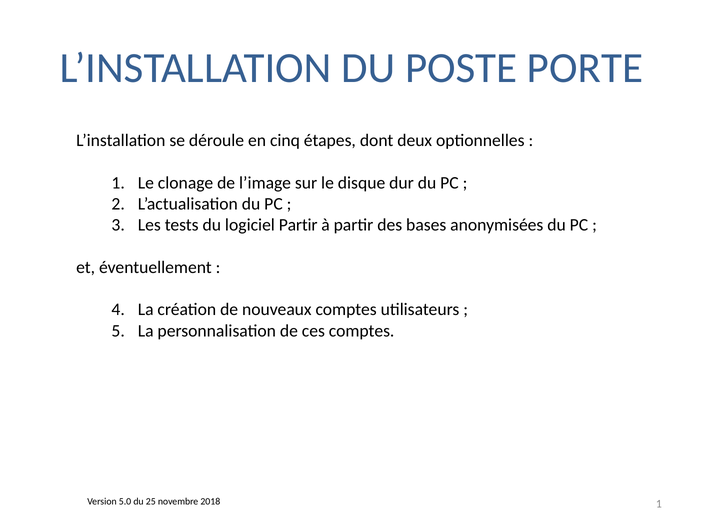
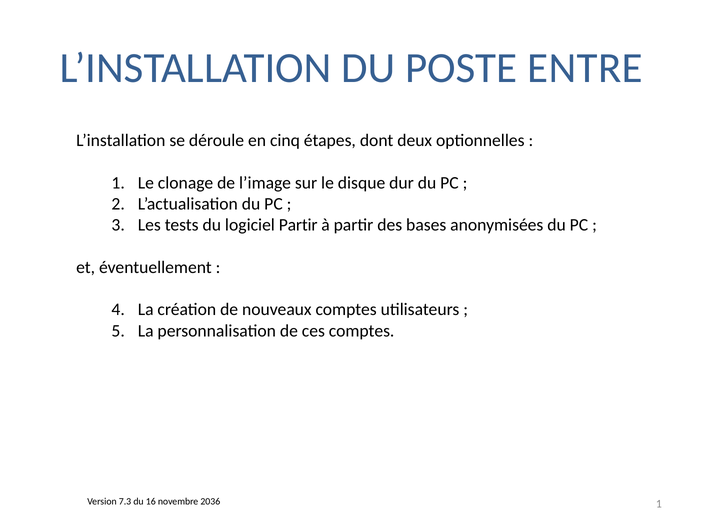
PORTE: PORTE -> ENTRE (585, 68)
5.0: 5.0 -> 7.3 (125, 501)
25: 25 -> 16 (151, 501)
2018: 2018 -> 2036 (210, 501)
